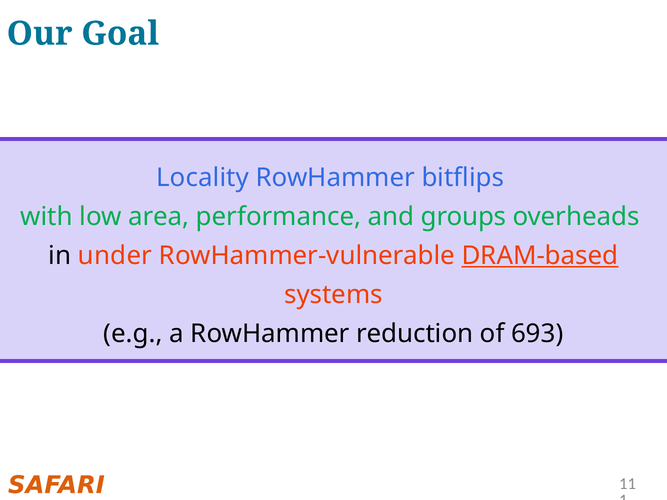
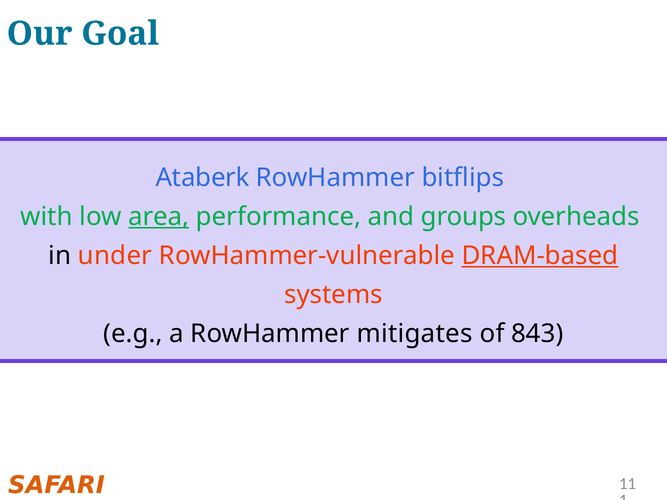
Locality: Locality -> Ataberk (203, 178)
area underline: none -> present (159, 217)
reduction: reduction -> mitigates (415, 334)
693: 693 -> 843 (537, 334)
